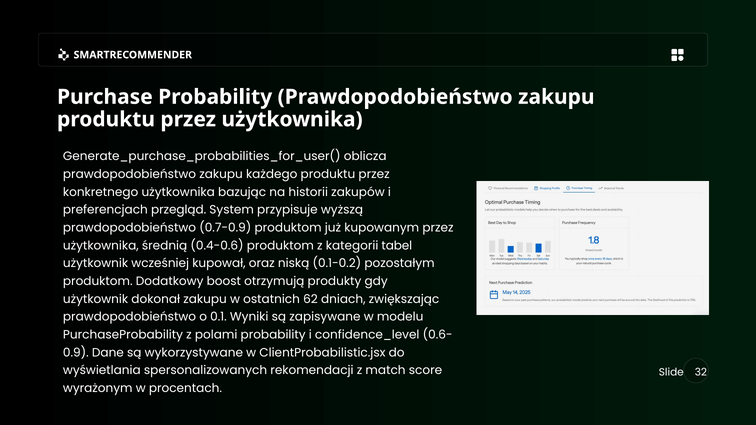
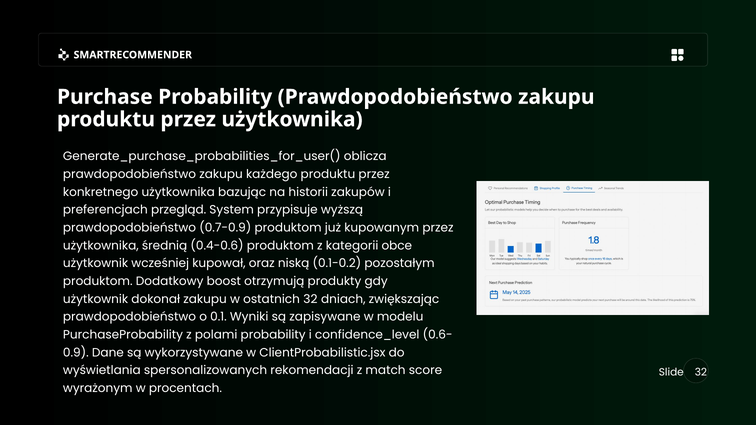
tabel: tabel -> obce (397, 246)
ostatnich 62: 62 -> 32 (310, 299)
